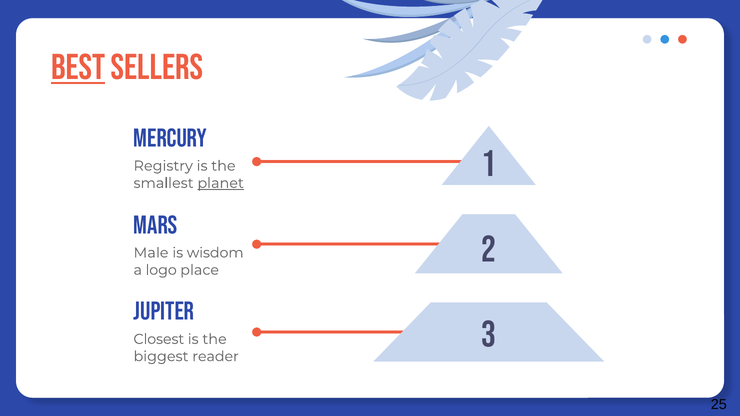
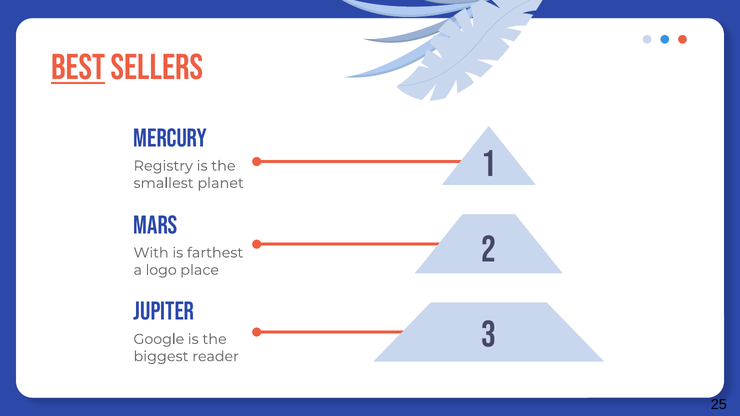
planet underline: present -> none (221, 183)
Male: Male -> With (151, 253)
wisdom: wisdom -> farthest (215, 253)
Closest: Closest -> Google (159, 339)
